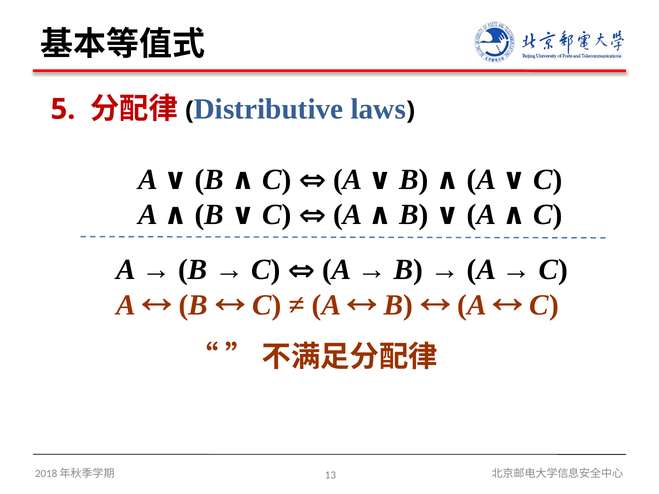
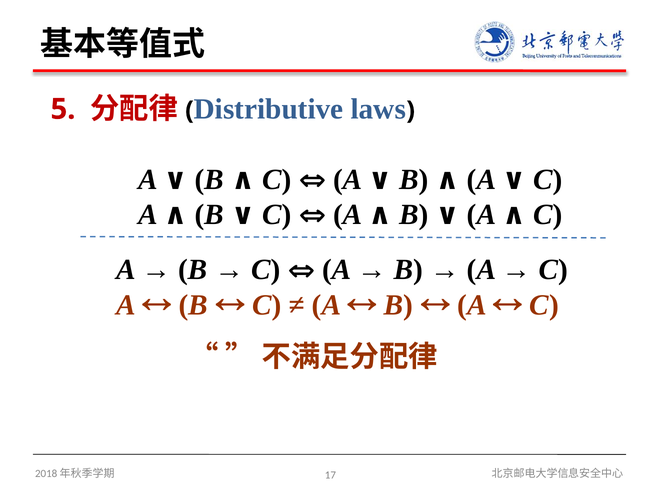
13: 13 -> 17 (330, 475)
